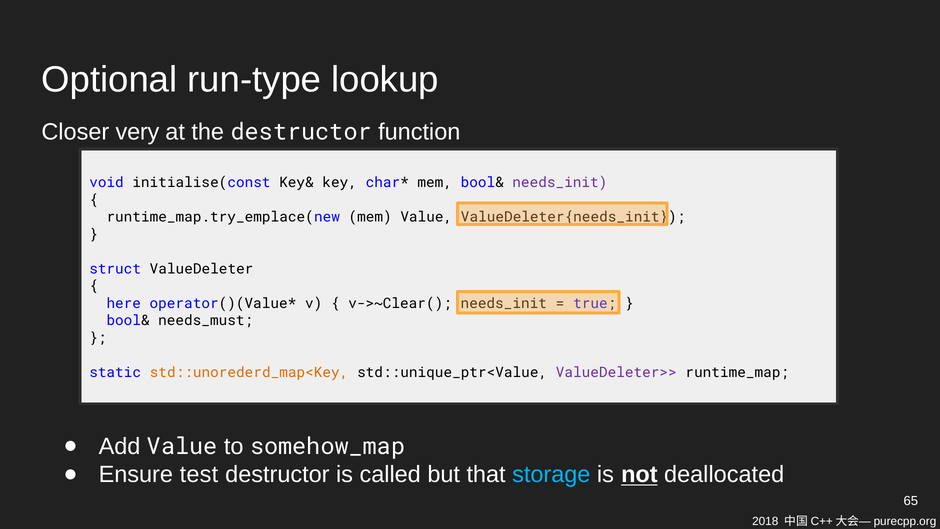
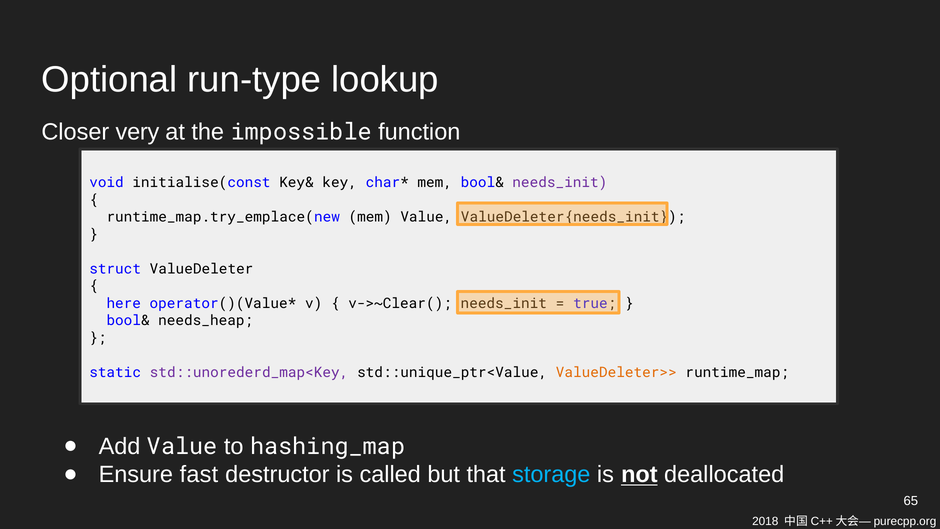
the destructor: destructor -> impossible (301, 132)
needs_must: needs_must -> needs_heap (206, 320)
std::unorederd_map<Key colour: orange -> purple (249, 372)
ValueDeleter>> colour: purple -> orange (616, 372)
somehow_map: somehow_map -> hashing_map (328, 446)
test: test -> fast (199, 474)
